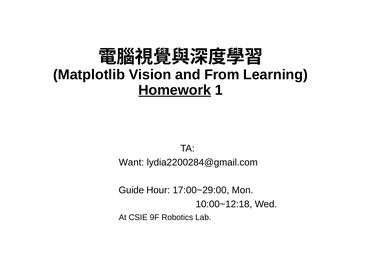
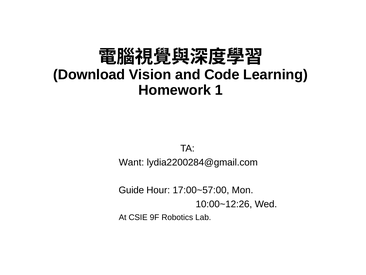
Matplotlib: Matplotlib -> Download (89, 75)
From: From -> Code (222, 75)
Homework underline: present -> none (175, 90)
17:00~29:00: 17:00~29:00 -> 17:00~57:00 (201, 190)
10:00~12:18: 10:00~12:18 -> 10:00~12:26 (224, 204)
